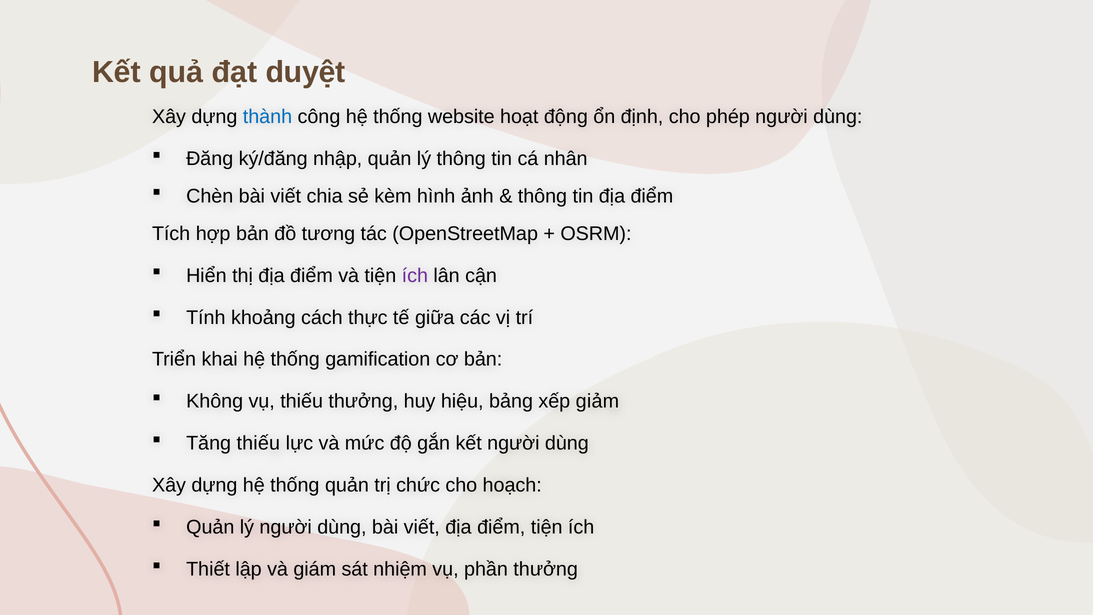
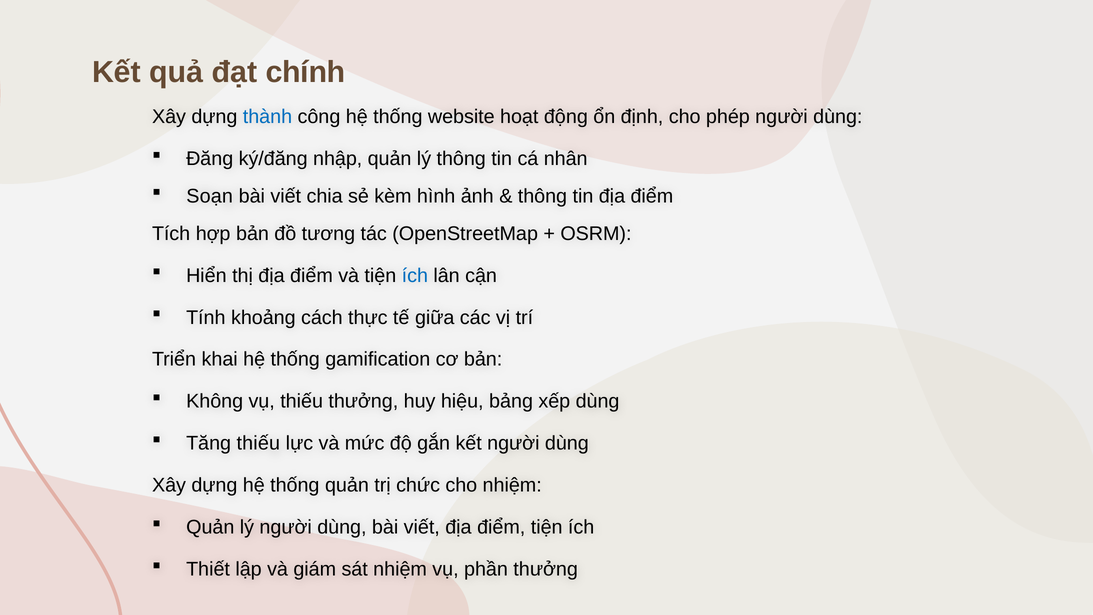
duyệt: duyệt -> chính (306, 72)
Chèn: Chèn -> Soạn (210, 196)
ích colour: purple -> blue (415, 275)
xếp giảm: giảm -> dùng (598, 401)
cho hoạch: hoạch -> nhiệm (512, 485)
